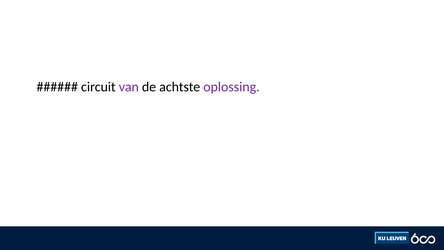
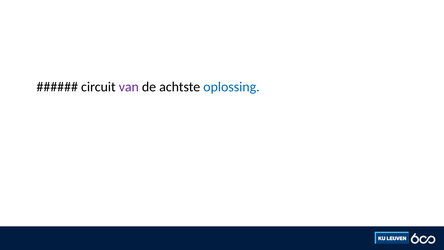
oplossing colour: purple -> blue (231, 87)
